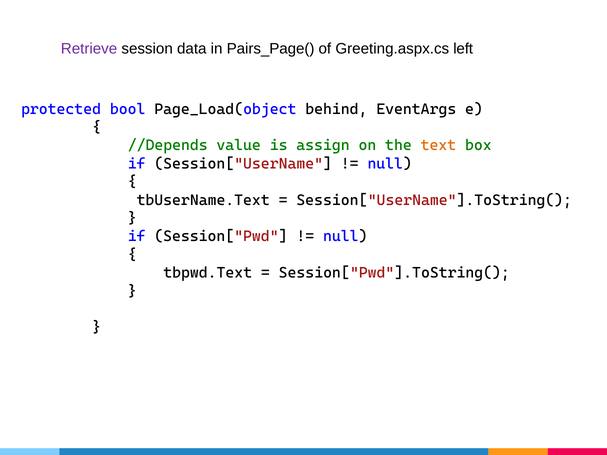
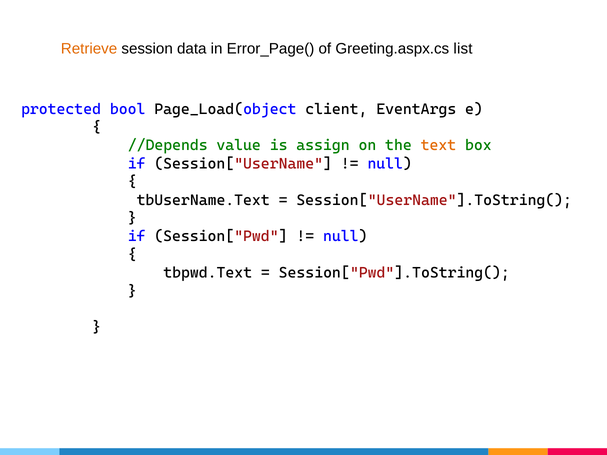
Retrieve colour: purple -> orange (89, 49)
Pairs_Page(: Pairs_Page( -> Error_Page( (271, 49)
left: left -> list (463, 49)
behind: behind -> client (336, 109)
